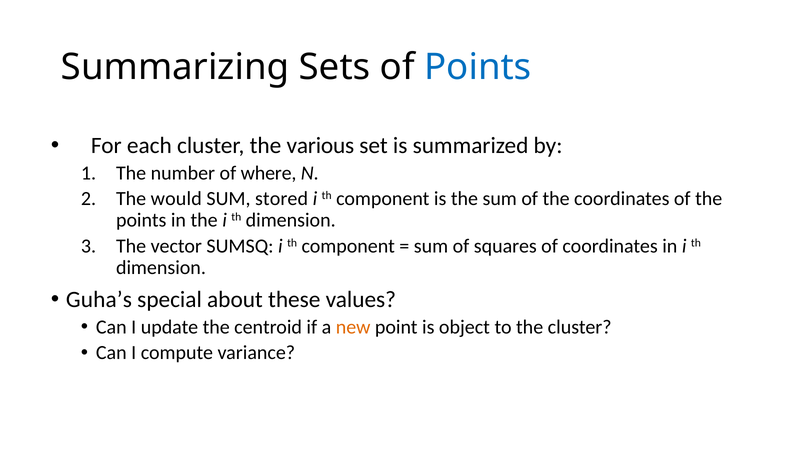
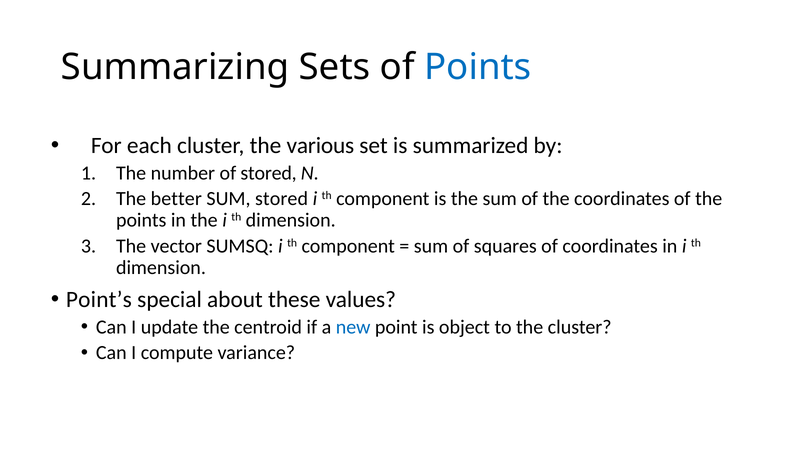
of where: where -> stored (269, 173)
would: would -> better (176, 199)
Guha’s: Guha’s -> Point’s (99, 299)
new colour: orange -> blue (353, 327)
